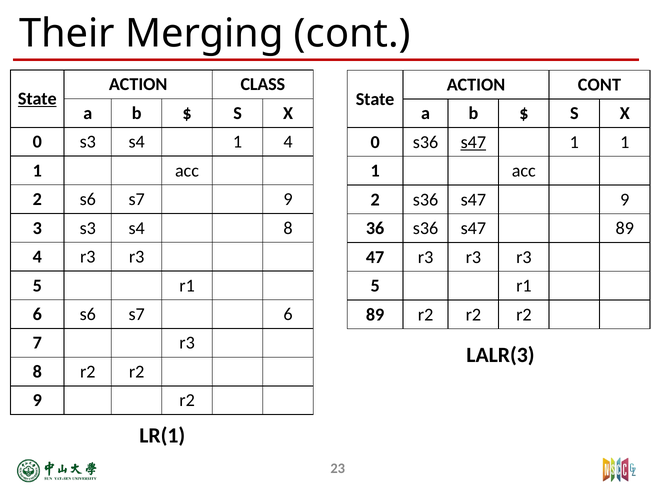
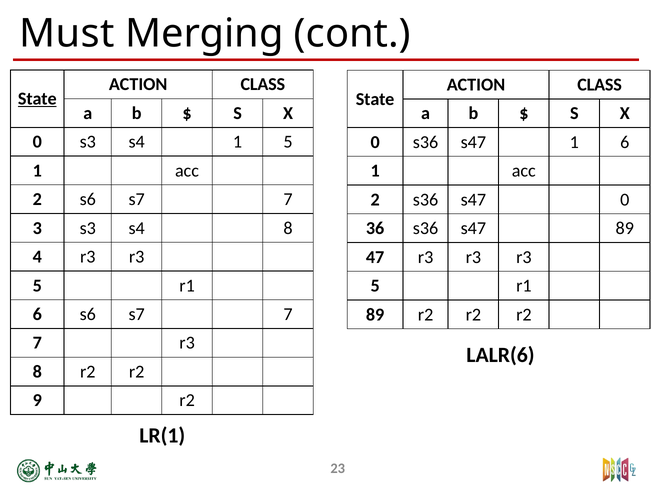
Their: Their -> Must (67, 34)
CONT: CONT -> CLASS (600, 85)
1 4: 4 -> 5 (288, 142)
s47 underline: present -> none (473, 142)
1: 1 -> 6 (625, 142)
2 s6 s7 9: 9 -> 7 (288, 199)
s47 9: 9 -> 0 (625, 200)
6 s6 s7 6: 6 -> 7 (288, 314)
LALR(3: LALR(3 -> LALR(6 (500, 355)
